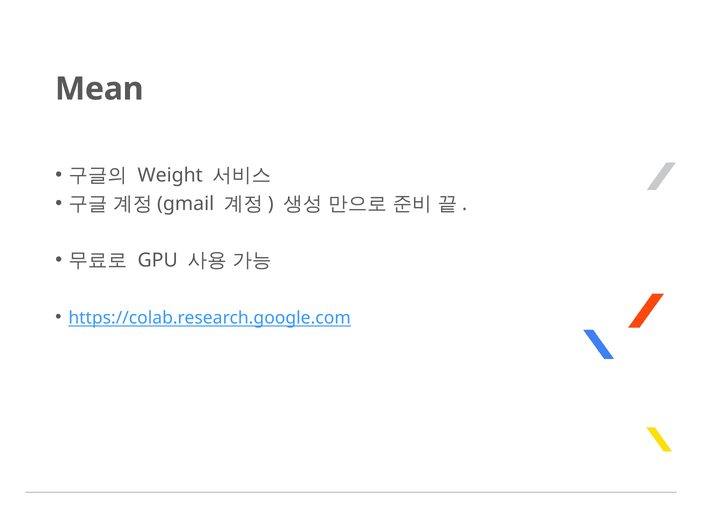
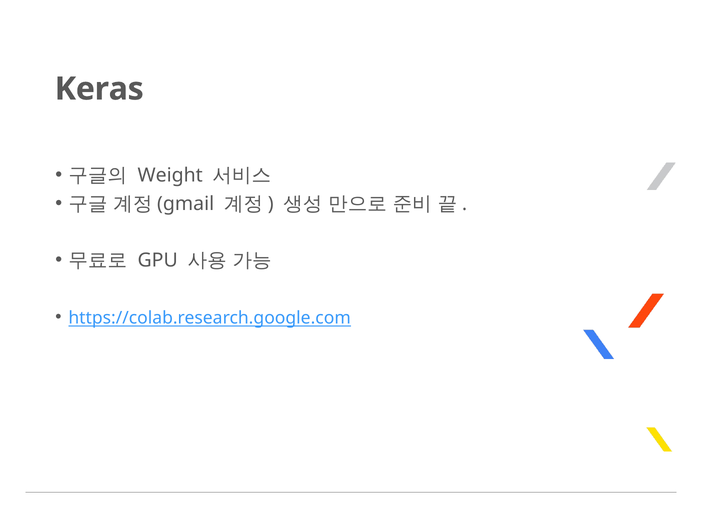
Mean: Mean -> Keras (99, 89)
